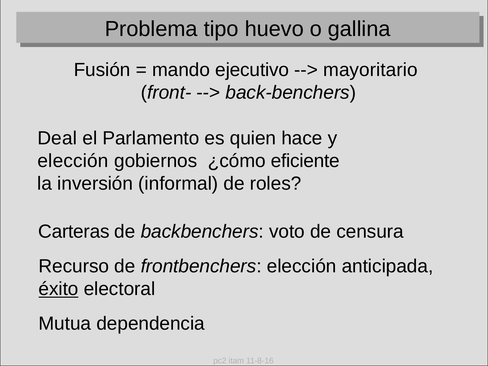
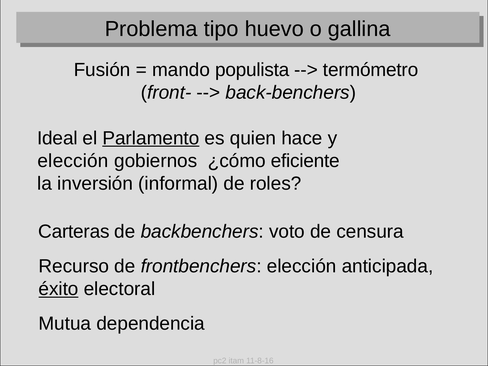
ejecutivo: ejecutivo -> populista (252, 70)
mayoritario: mayoritario -> termómetro (371, 70)
Deal: Deal -> Ideal (57, 138)
Parlamento underline: none -> present (151, 138)
